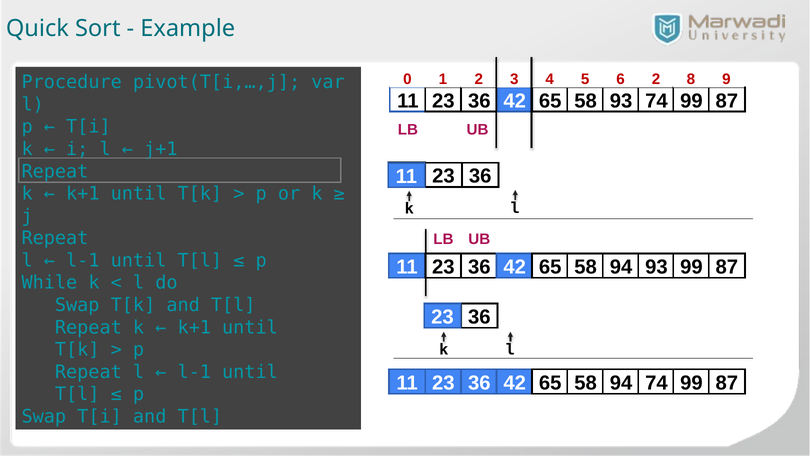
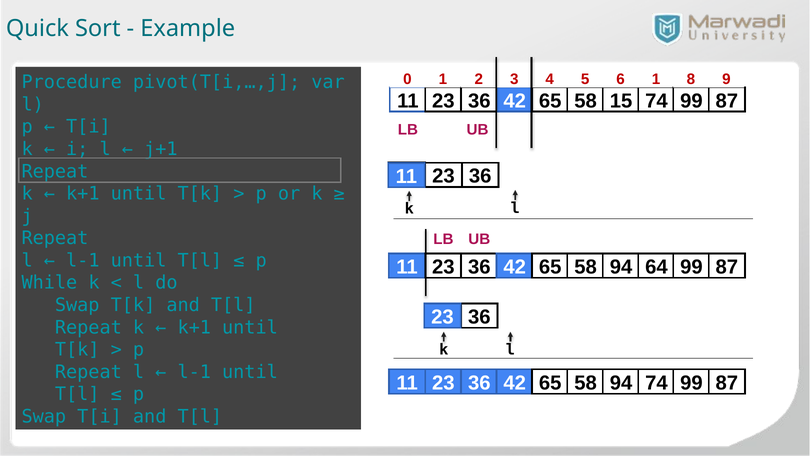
6 2: 2 -> 1 (656, 79)
58 93: 93 -> 15 (621, 101)
94 93: 93 -> 64 (656, 267)
